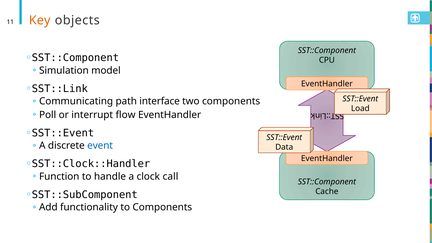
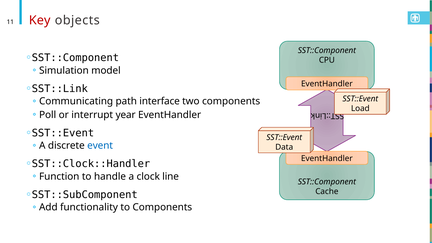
Key colour: orange -> red (40, 20)
flow: flow -> year (126, 115)
call: call -> line (171, 177)
